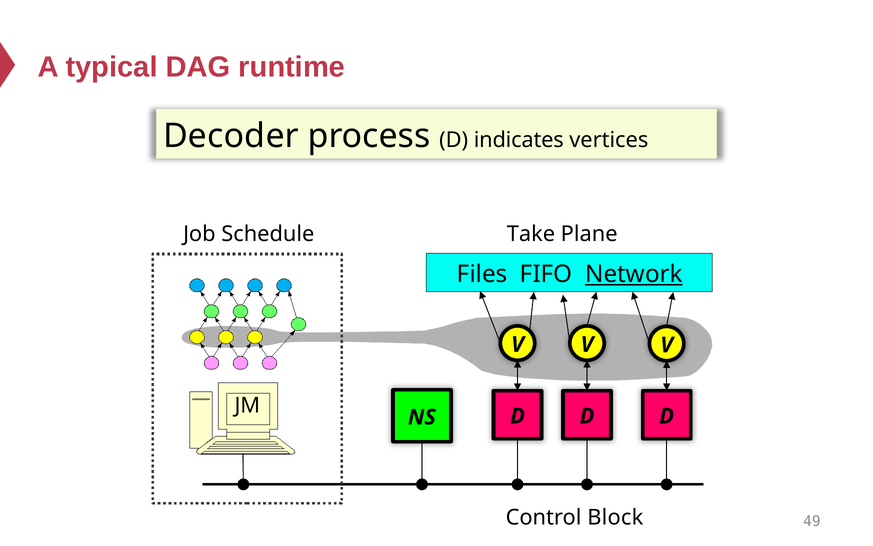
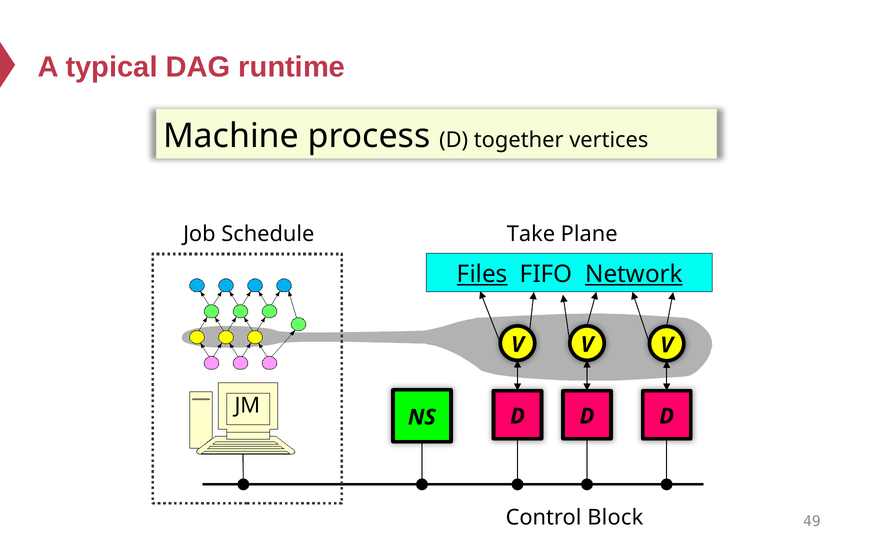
Decoder: Decoder -> Machine (231, 136)
indicates: indicates -> together (519, 140)
Files underline: none -> present (482, 274)
